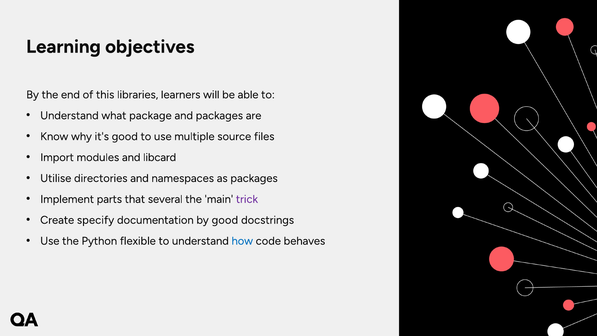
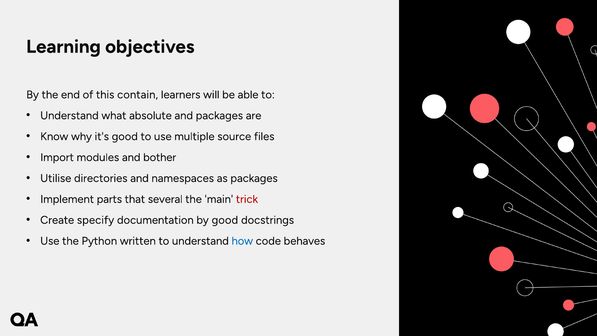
libraries: libraries -> contain (138, 95)
package: package -> absolute (150, 115)
libcard: libcard -> bother (160, 157)
trick colour: purple -> red (247, 199)
flexible: flexible -> written (138, 241)
